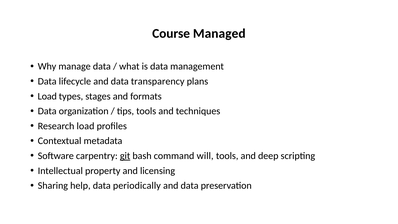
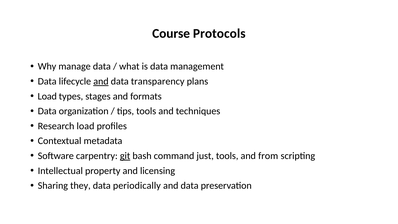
Managed: Managed -> Protocols (219, 33)
and underline: none -> present (101, 81)
will: will -> just (205, 156)
deep: deep -> from (268, 156)
help: help -> they (80, 186)
